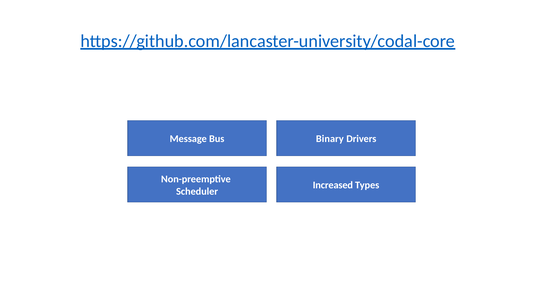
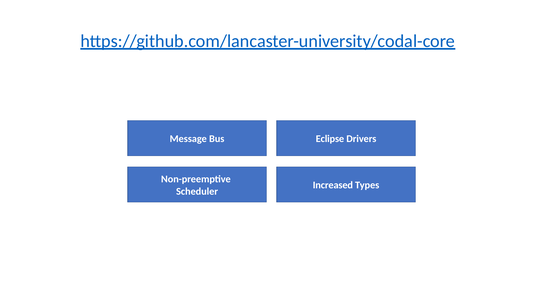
Binary: Binary -> Eclipse (330, 139)
